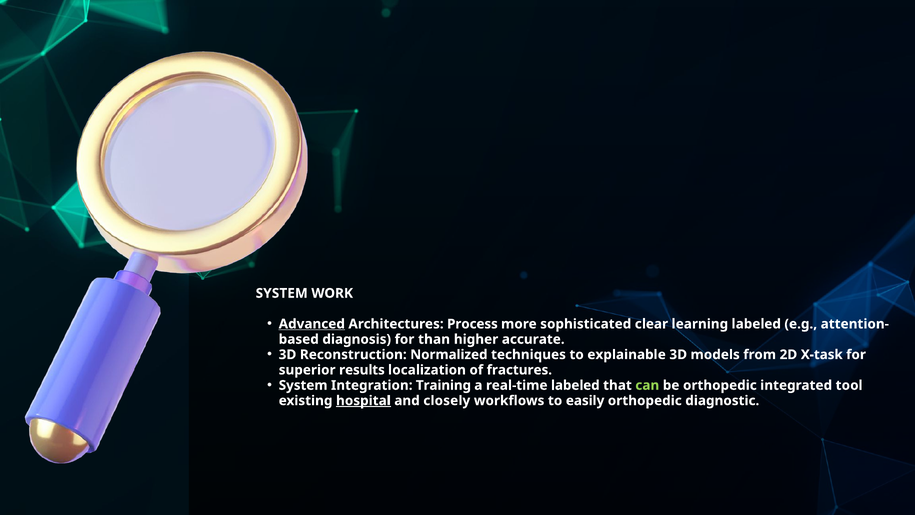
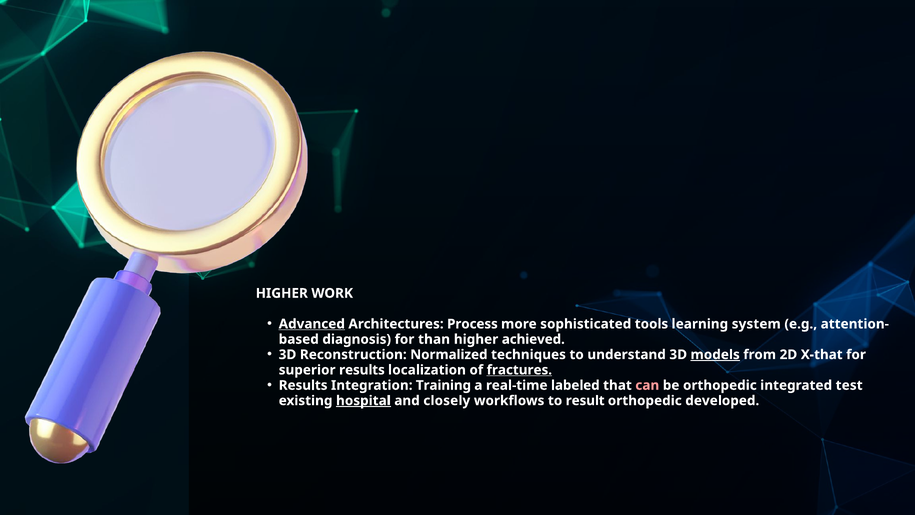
SYSTEM: SYSTEM -> HIGHER (282, 293)
clear: clear -> tools (651, 324)
learning labeled: labeled -> system (756, 324)
accurate: accurate -> achieved (533, 339)
explainable: explainable -> understand (627, 354)
models underline: none -> present (715, 354)
X-task: X-task -> X-that (822, 354)
fractures underline: none -> present (519, 370)
System: System -> Results (303, 385)
can colour: light green -> pink (647, 385)
tool: tool -> test (849, 385)
easily: easily -> result (585, 400)
diagnostic: diagnostic -> developed (722, 400)
